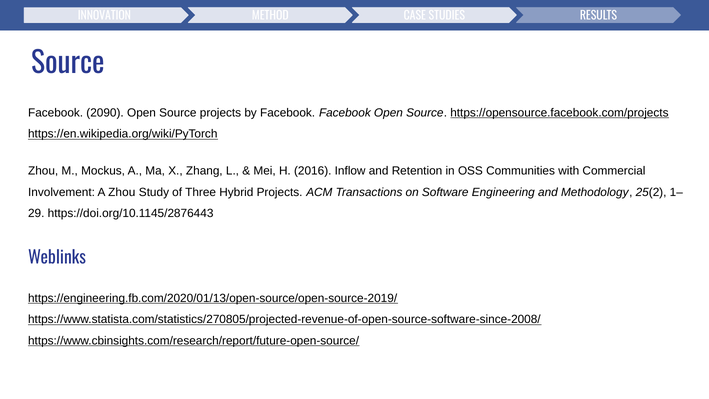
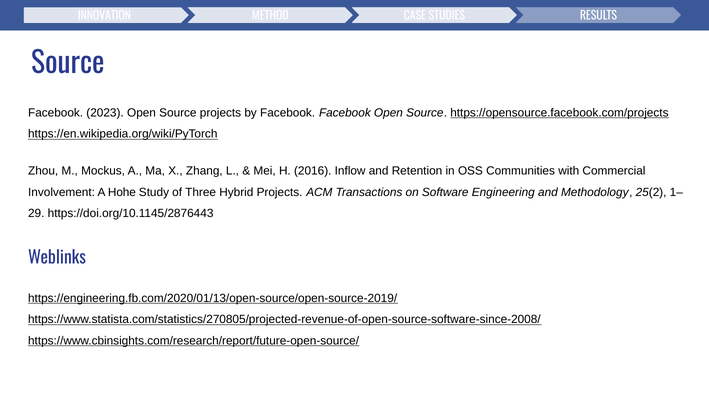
2090: 2090 -> 2023 (105, 113)
A Zhou: Zhou -> Hohe (122, 192)
